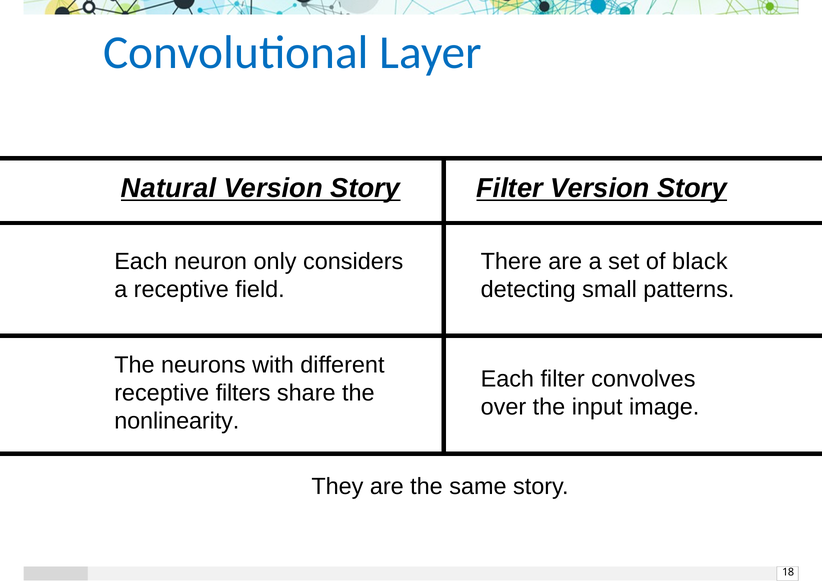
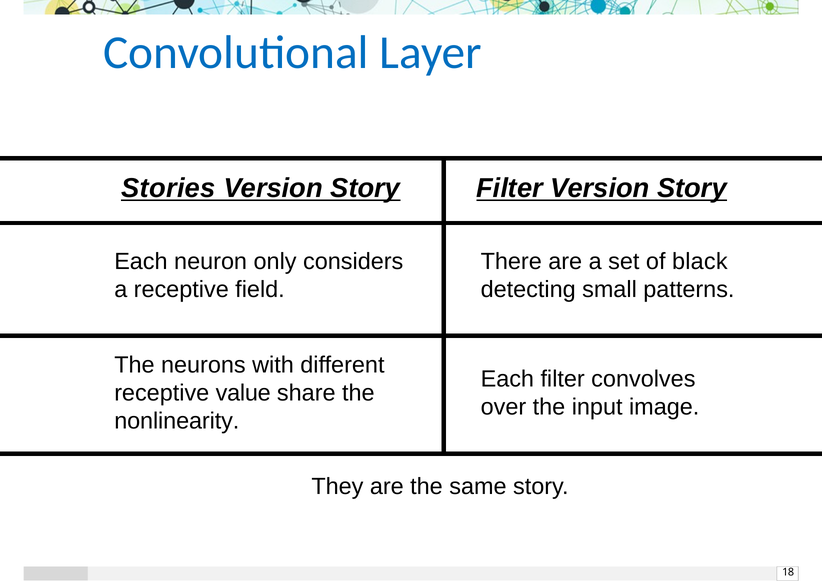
Natural: Natural -> Stories (168, 188)
filters: filters -> value (243, 393)
